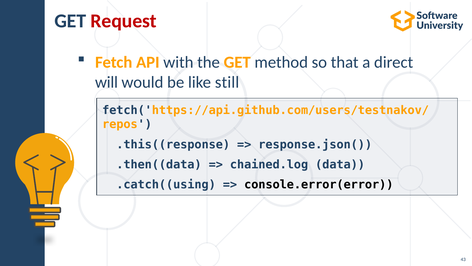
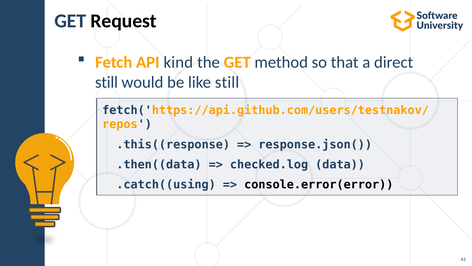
Request colour: red -> black (124, 21)
with: with -> kind (178, 62)
will: will -> still (107, 82)
chained.log: chained.log -> checked.log (269, 164)
